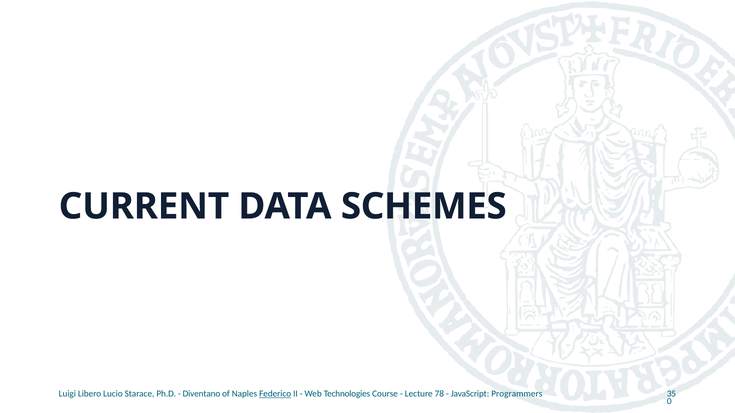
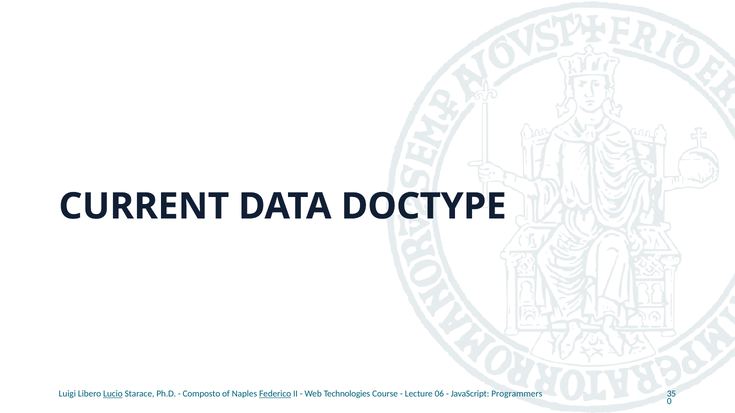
SCHEMES: SCHEMES -> DOCTYPE (424, 207)
Lucio underline: none -> present (113, 394)
Diventano: Diventano -> Composto (201, 394)
78: 78 -> 06 (439, 394)
